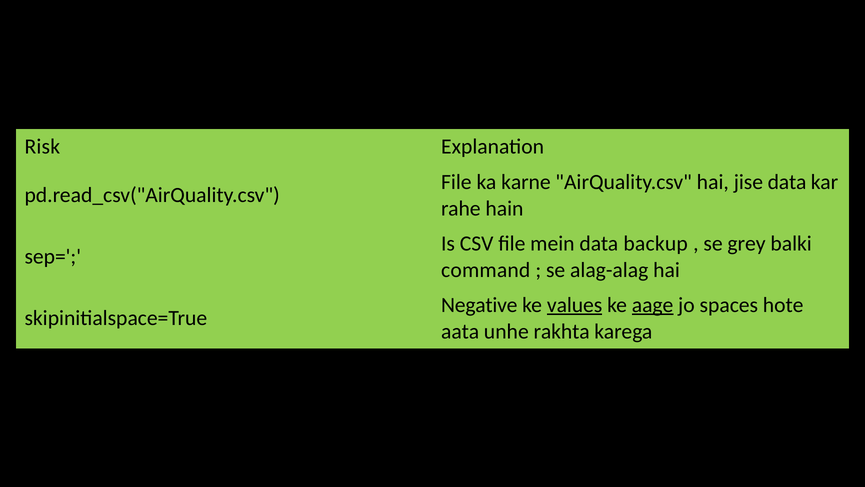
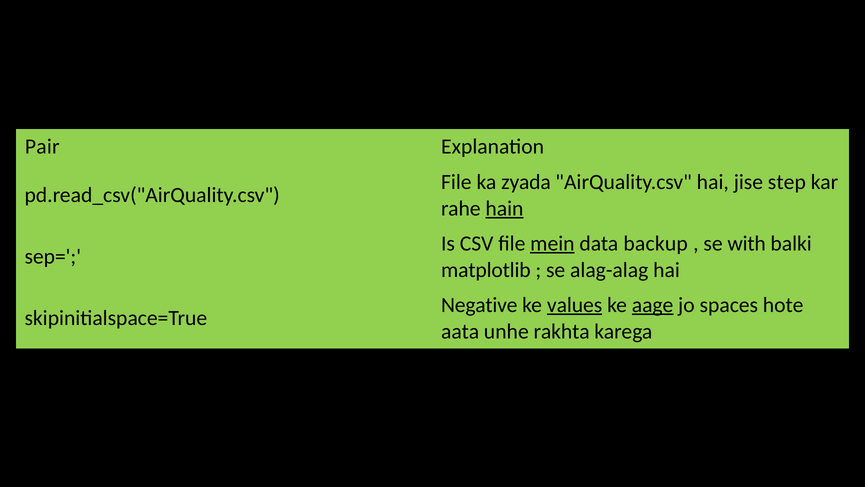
Risk: Risk -> Pair (42, 147)
karne: karne -> zyada (526, 182)
jise data: data -> step (787, 182)
hain underline: none -> present (504, 208)
mein underline: none -> present (552, 243)
grey: grey -> with (747, 243)
command: command -> matplotlib (486, 270)
